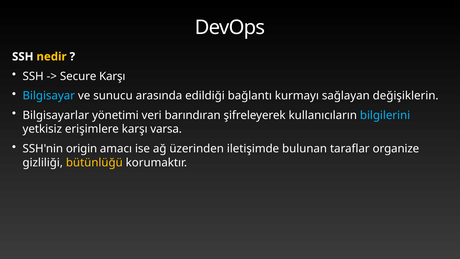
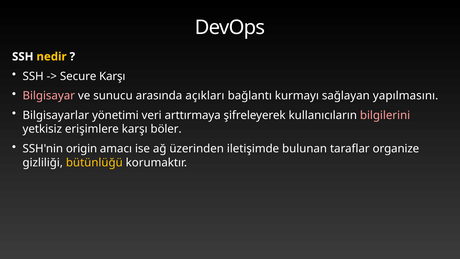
Bilgisayar colour: light blue -> pink (49, 96)
edildiği: edildiği -> açıkları (205, 96)
değişiklerin: değişiklerin -> yapılmasını (406, 96)
barındıran: barındıran -> arttırmaya (193, 115)
bilgilerini colour: light blue -> pink (385, 115)
varsa: varsa -> böler (166, 129)
